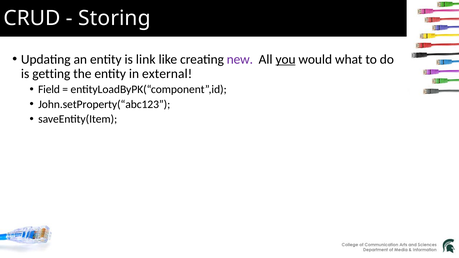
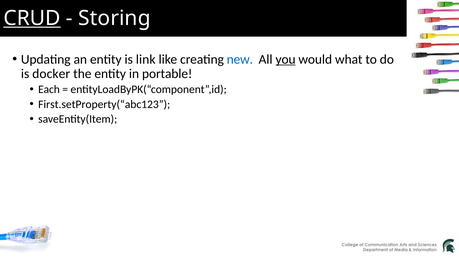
CRUD underline: none -> present (32, 18)
new colour: purple -> blue (240, 59)
getting: getting -> docker (51, 74)
external: external -> portable (167, 74)
Field: Field -> Each (49, 90)
John.setProperty(“abc123: John.setProperty(“abc123 -> First.setProperty(“abc123 (104, 104)
